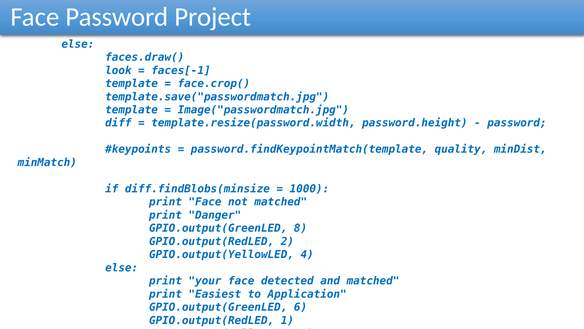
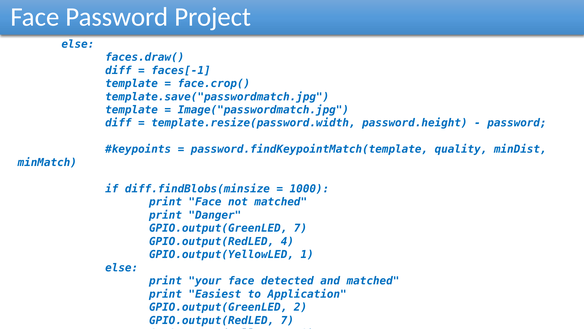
look: look -> diff (118, 70)
GPIO.output(GreenLED 8: 8 -> 7 (301, 228)
2: 2 -> 4 (287, 241)
4: 4 -> 1 (307, 254)
6: 6 -> 2 (301, 307)
GPIO.output(RedLED 1: 1 -> 7 (287, 320)
